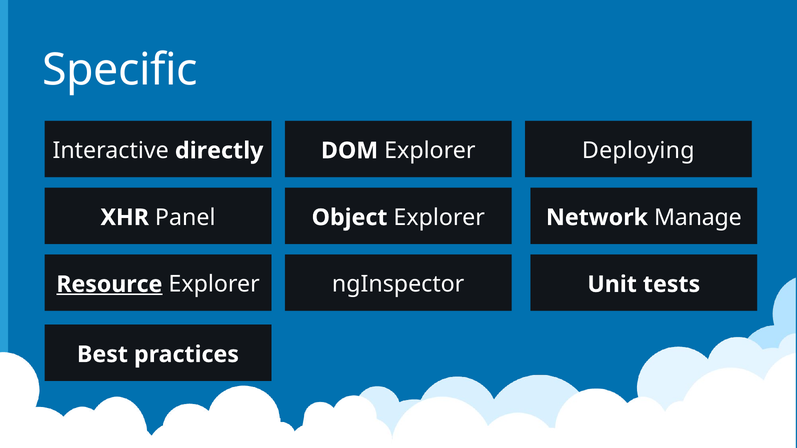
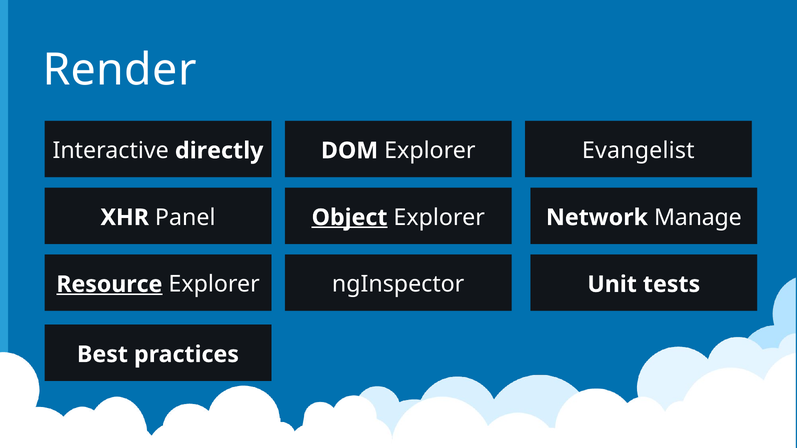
Specific: Specific -> Render (120, 70)
Deploying: Deploying -> Evangelist (638, 151)
Object underline: none -> present (350, 218)
